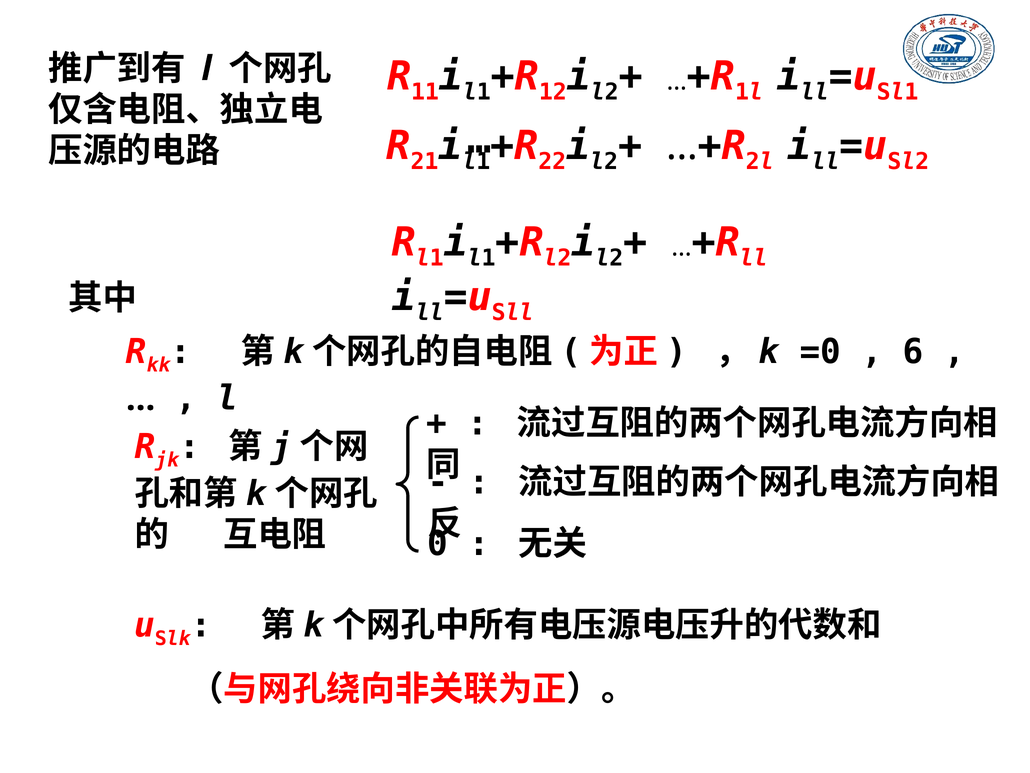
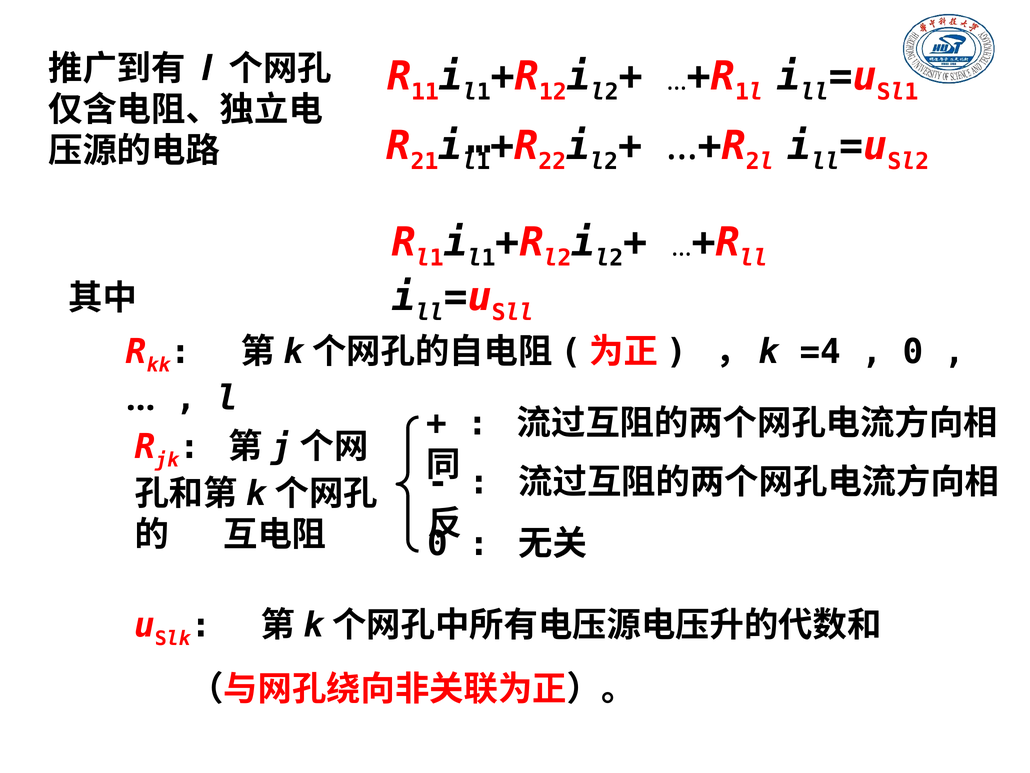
=0: =0 -> =4 (820, 352)
6: 6 -> 0 (913, 352)
